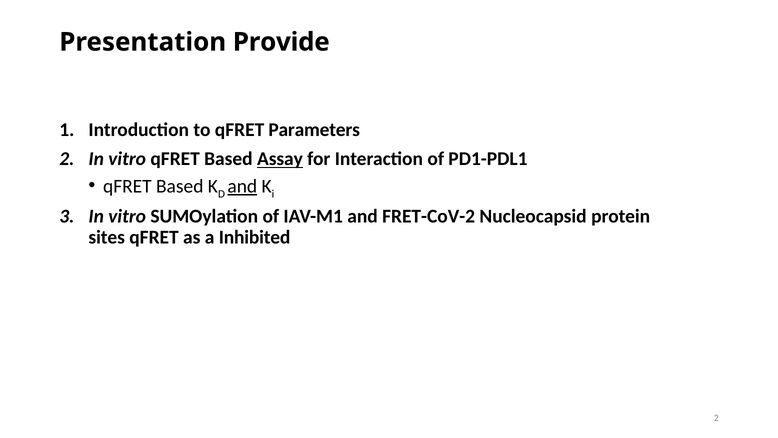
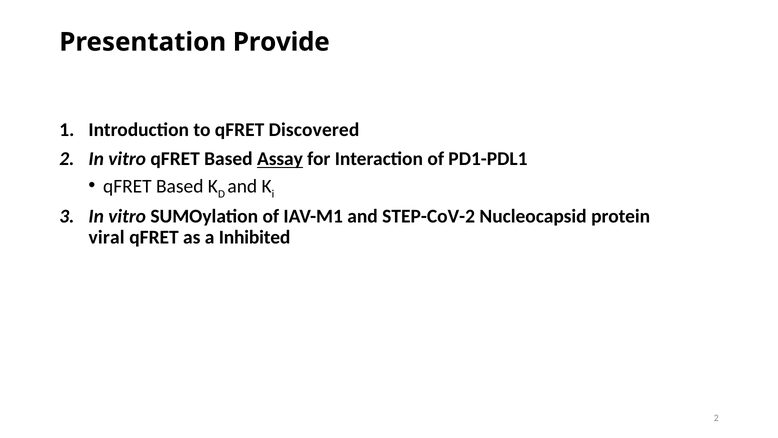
Parameters: Parameters -> Discovered (314, 130)
and underline: present -> none (242, 186)
FRET-CoV-2: FRET-CoV-2 -> STEP-CoV-2 (429, 216)
sites: sites -> viral (107, 237)
